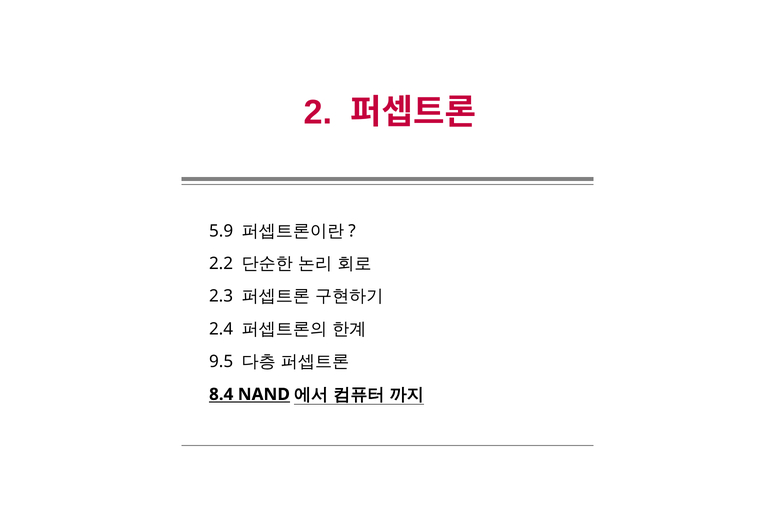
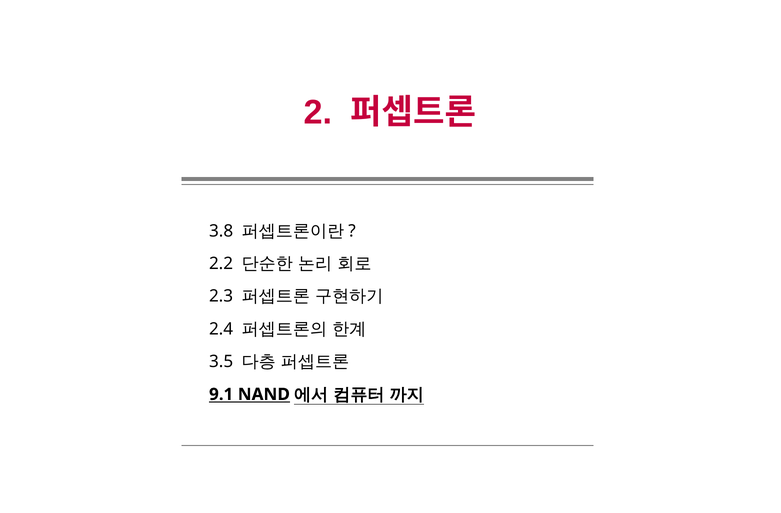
5.9: 5.9 -> 3.8 (221, 231)
9.5: 9.5 -> 3.5 (221, 362)
8.4: 8.4 -> 9.1 (221, 394)
